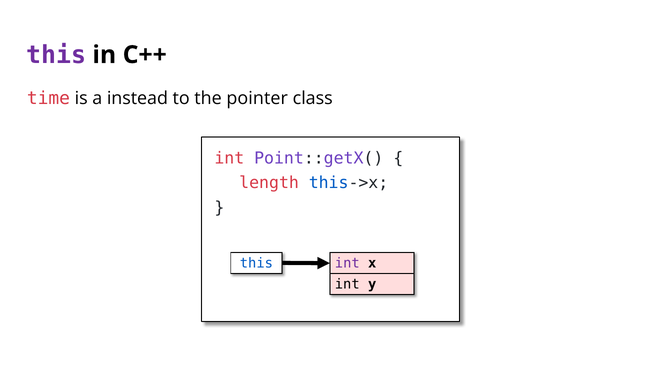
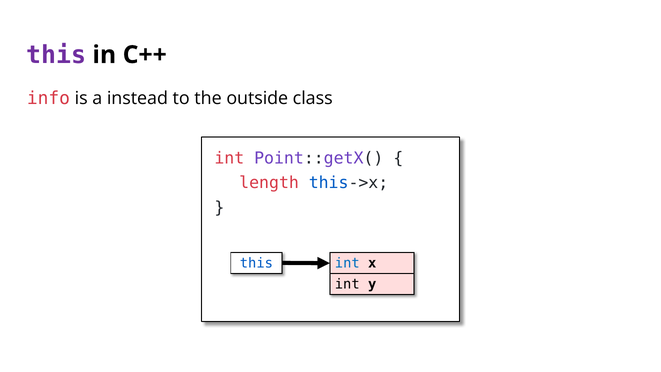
time: time -> info (48, 99)
pointer: pointer -> outside (257, 99)
int colour: purple -> blue (347, 263)
